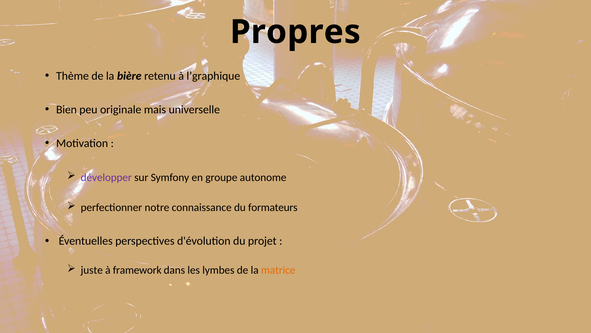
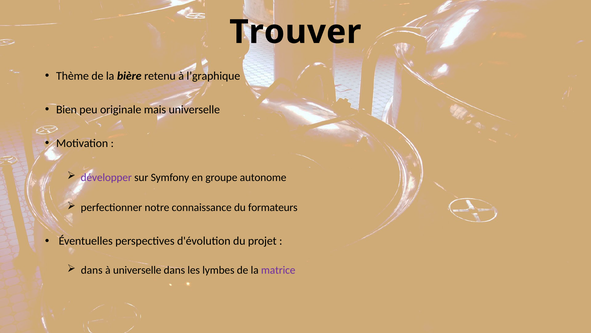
Propres: Propres -> Trouver (295, 32)
juste: juste -> dans (92, 270)
à framework: framework -> universelle (137, 270)
matrice colour: orange -> purple (278, 270)
